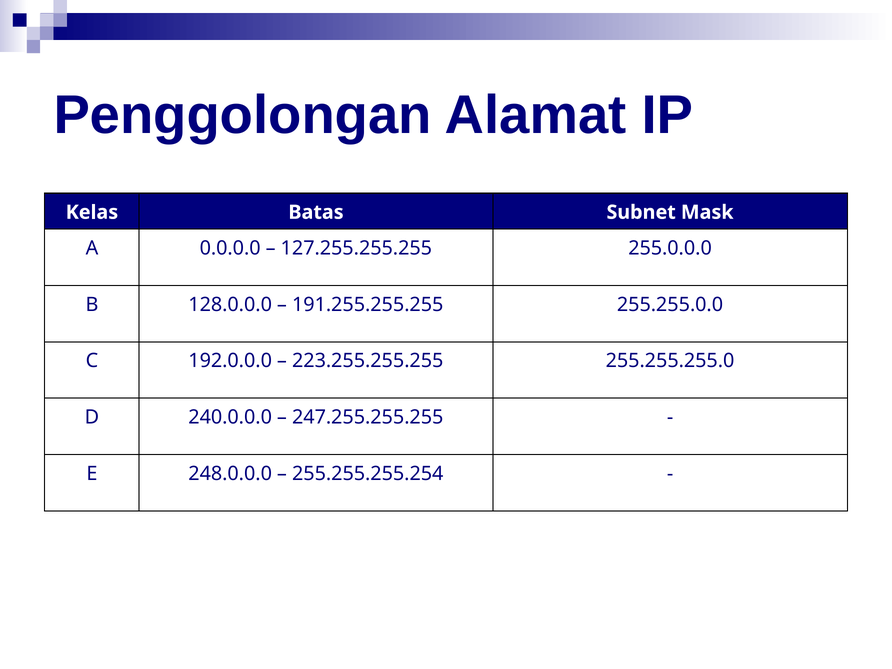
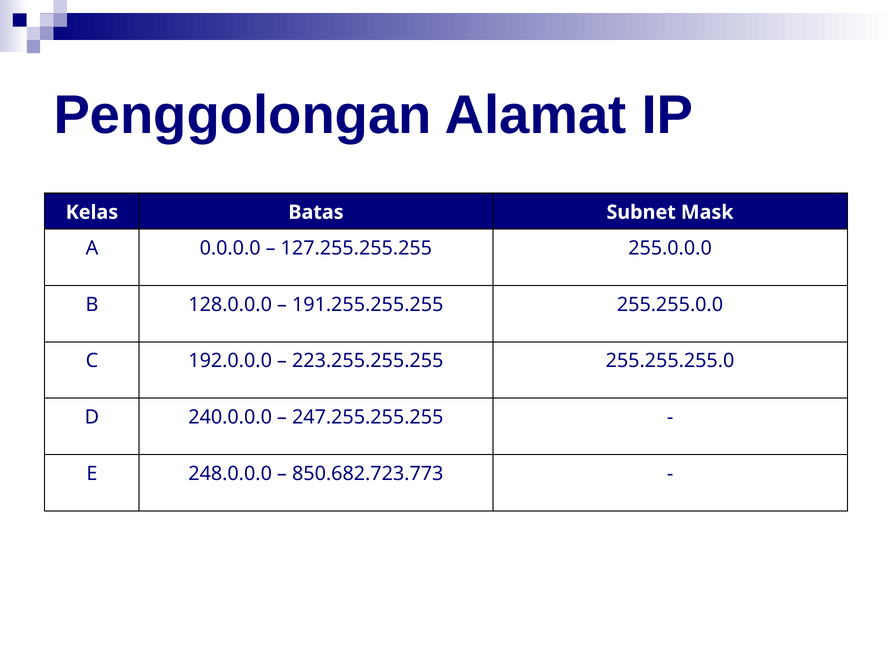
255.255.255.254: 255.255.255.254 -> 850.682.723.773 (368, 473)
